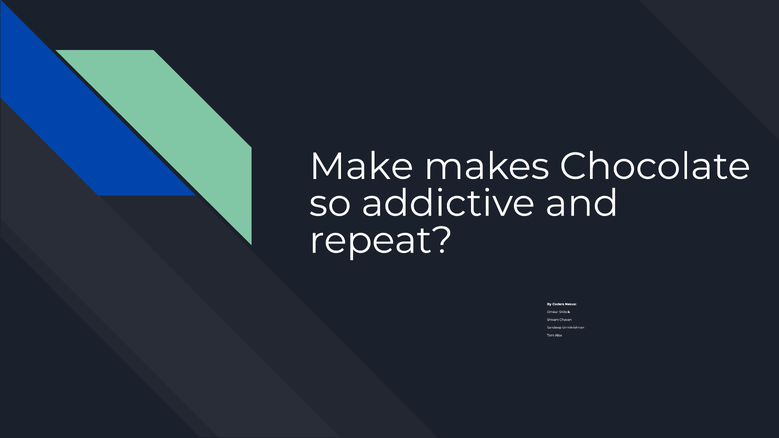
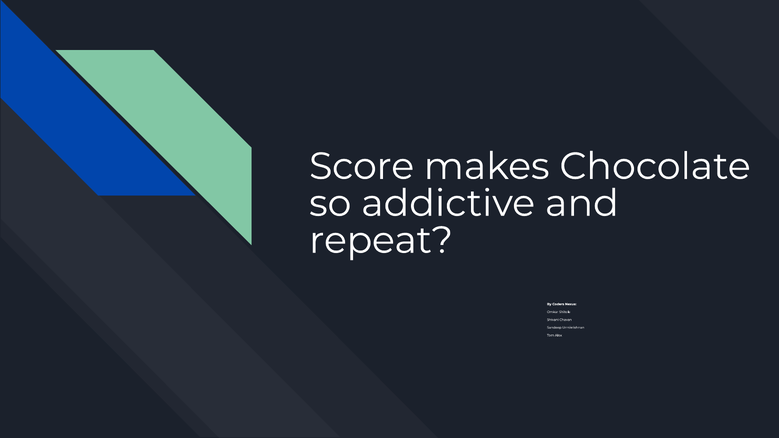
Make: Make -> Score (362, 166)
